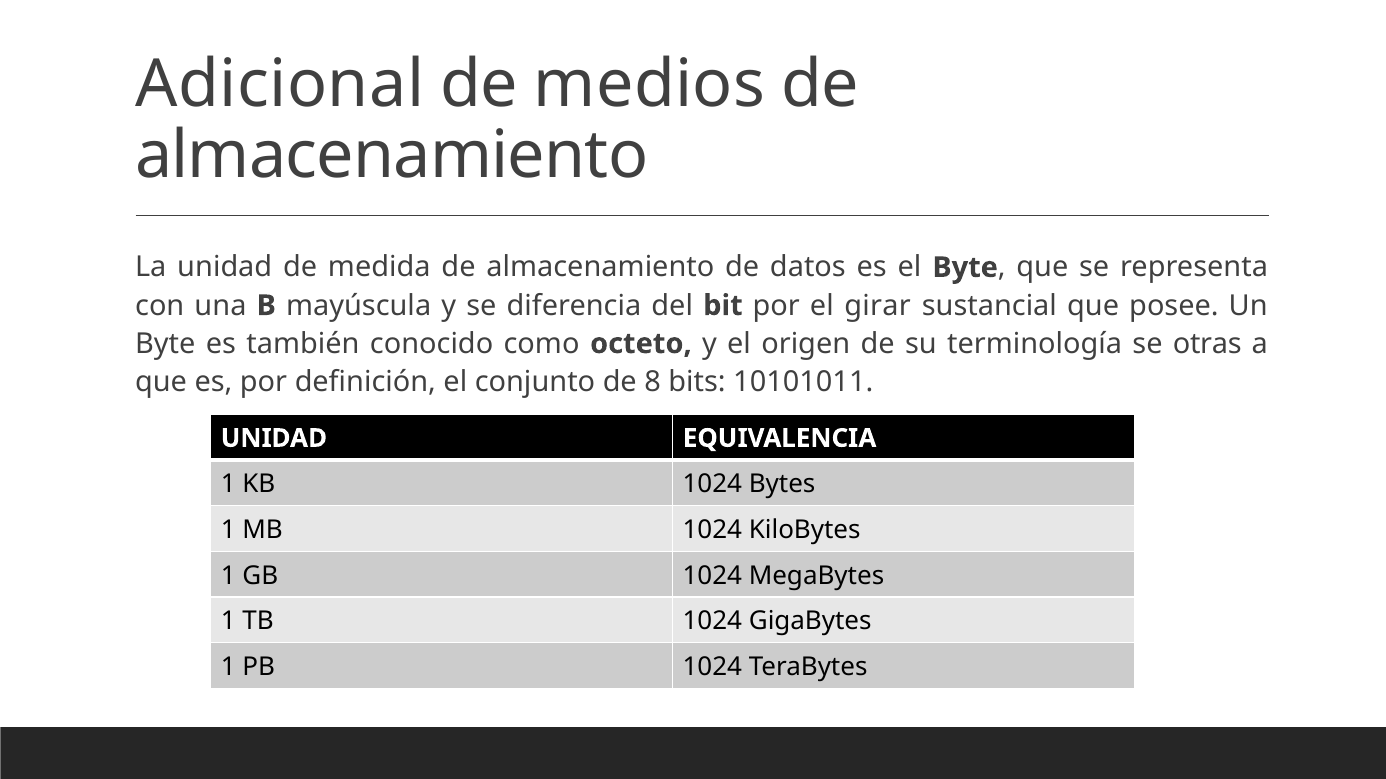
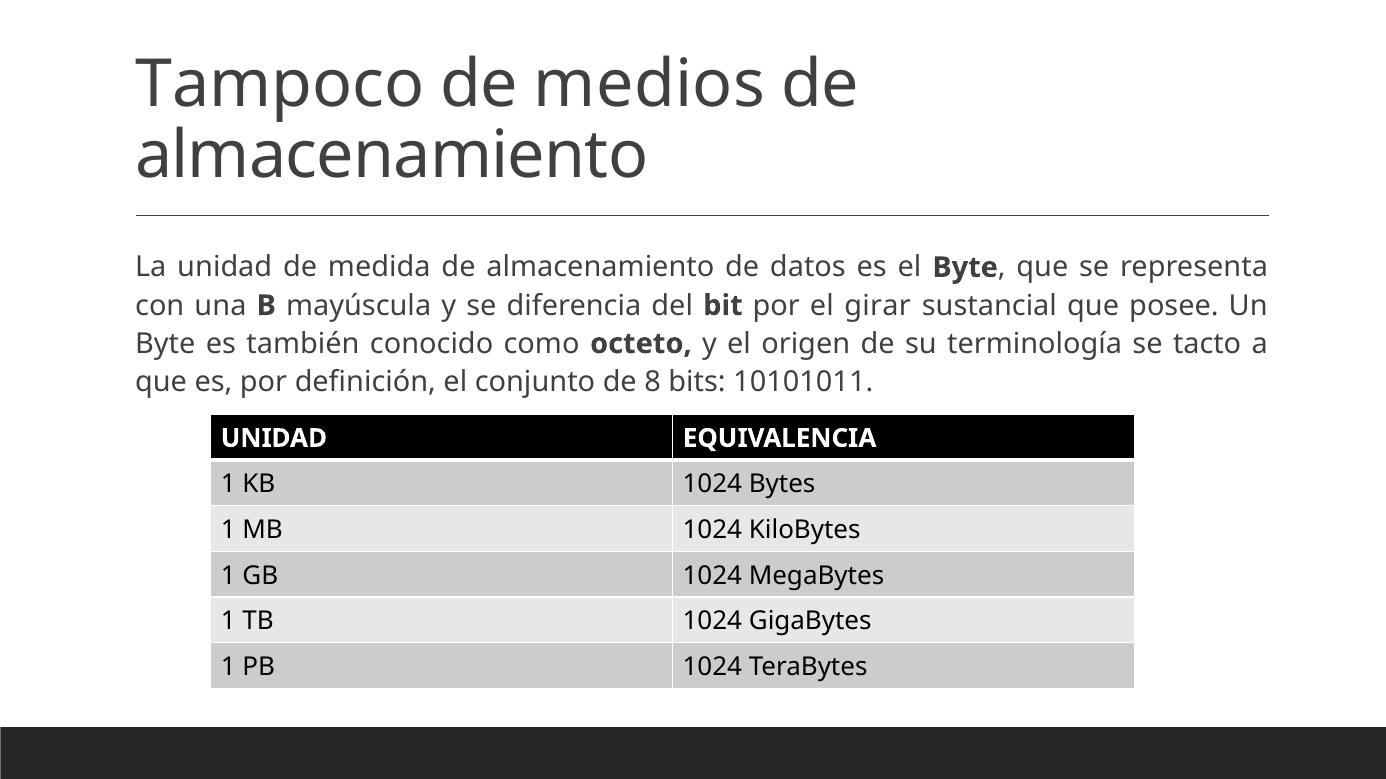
Adicional: Adicional -> Tampoco (280, 84)
otras: otras -> tacto (1207, 344)
